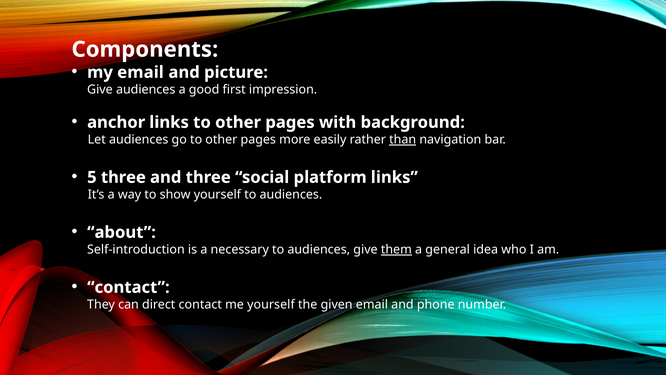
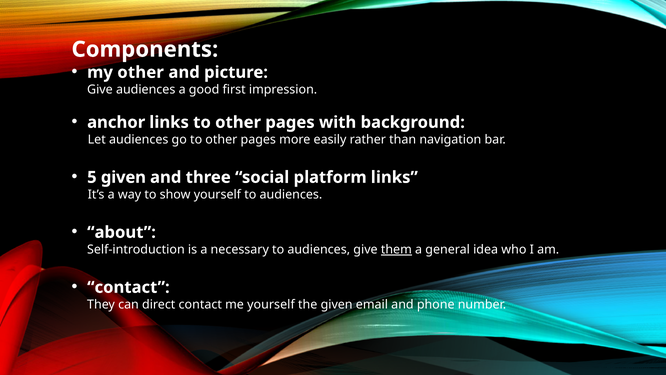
my email: email -> other (141, 72)
than underline: present -> none (403, 139)
5 three: three -> given (123, 177)
